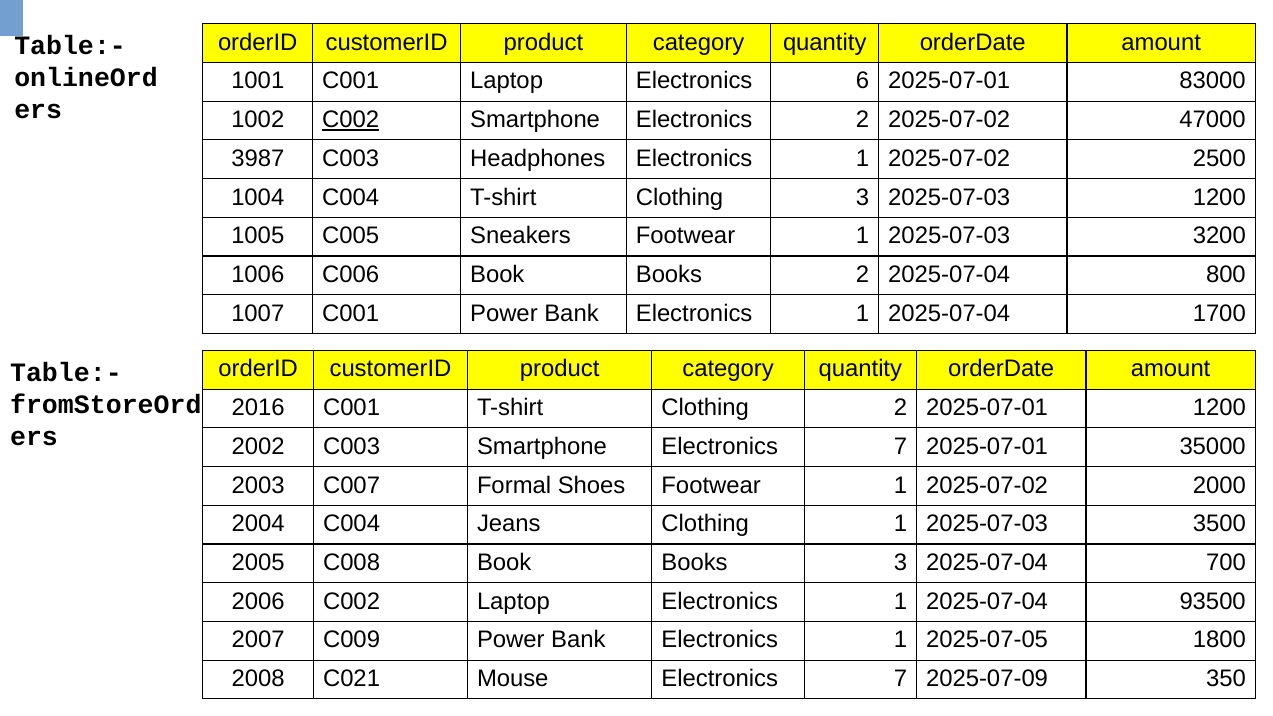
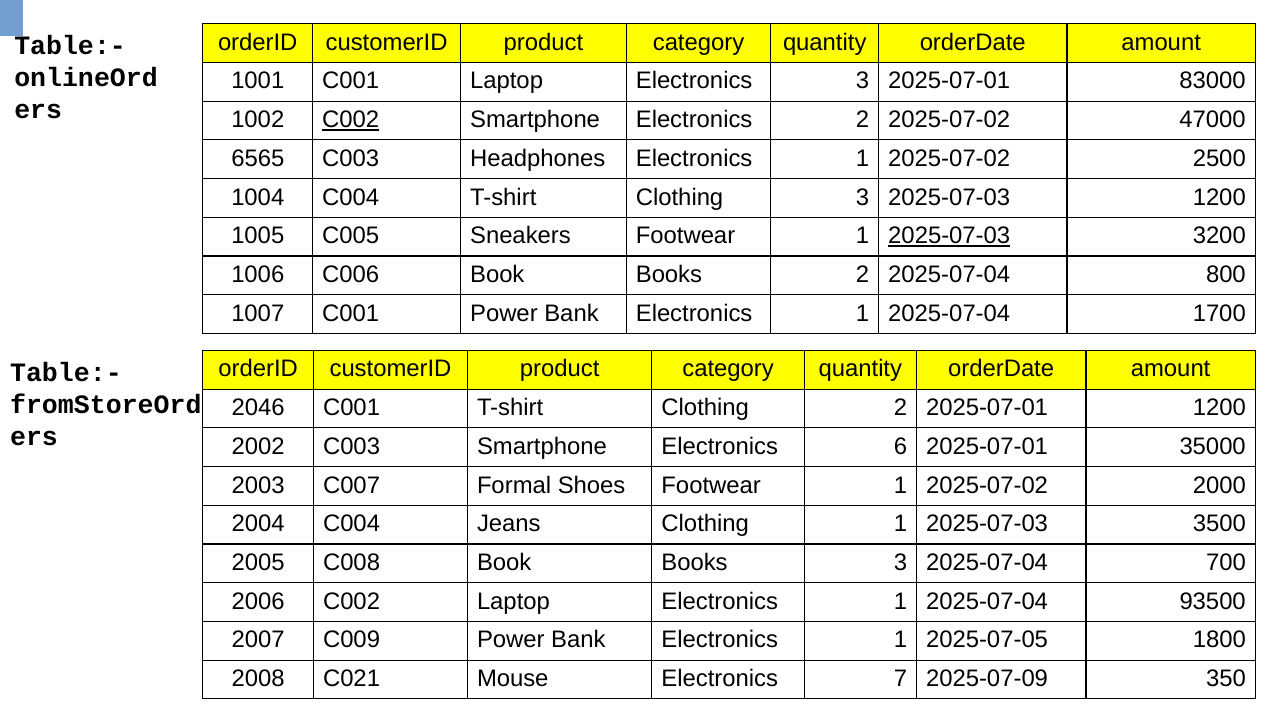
Electronics 6: 6 -> 3 (863, 81)
3987: 3987 -> 6565 (258, 158)
2025-07-03 underline: none -> present (949, 236)
2016: 2016 -> 2046 (258, 408)
Smartphone Electronics 7: 7 -> 6 (900, 446)
